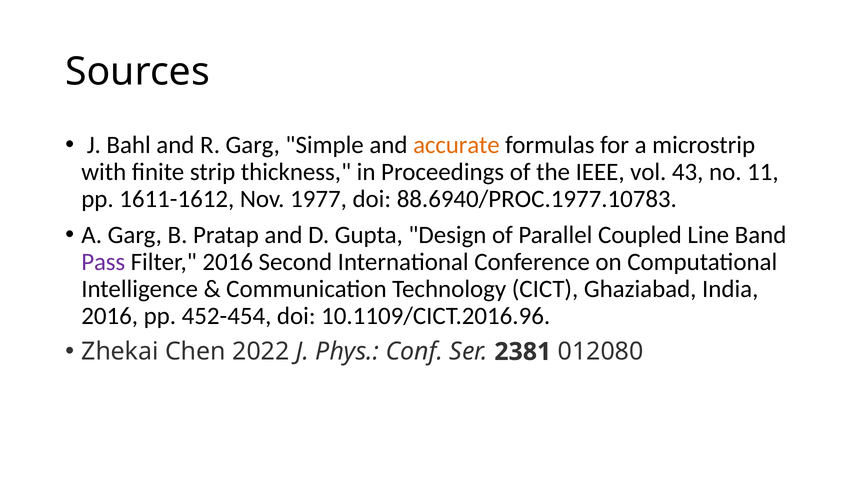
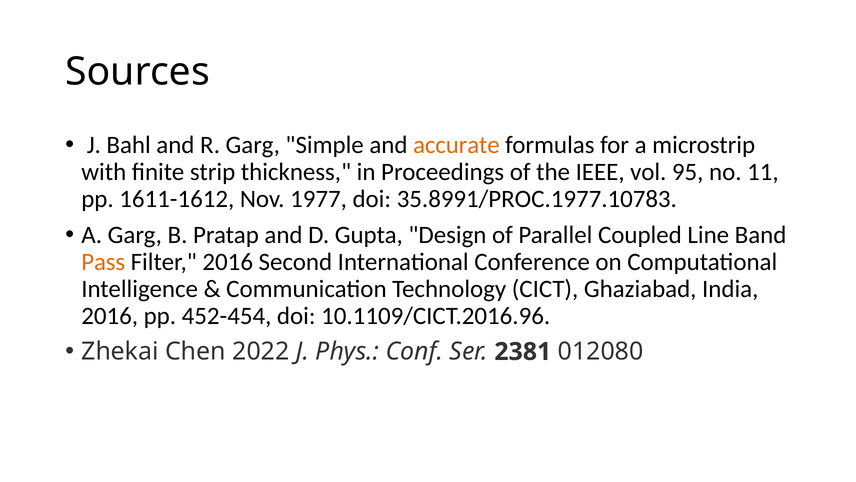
43: 43 -> 95 (688, 172)
88.6940/PROC.1977.10783: 88.6940/PROC.1977.10783 -> 35.8991/PROC.1977.10783 (537, 199)
Pass colour: purple -> orange (103, 262)
